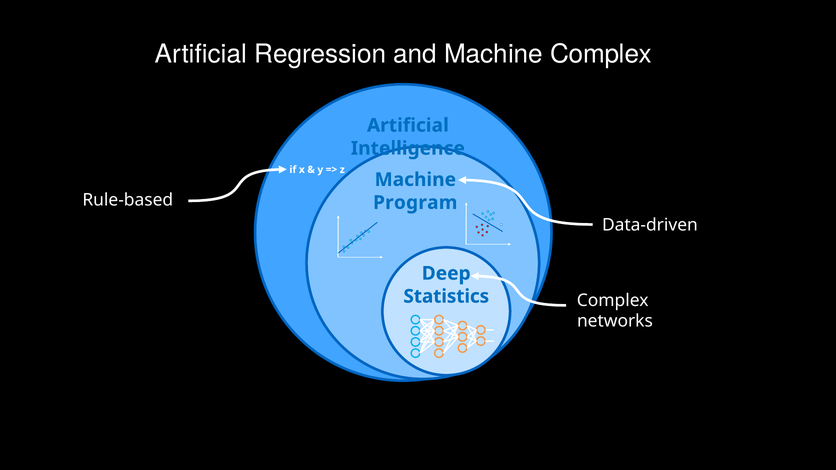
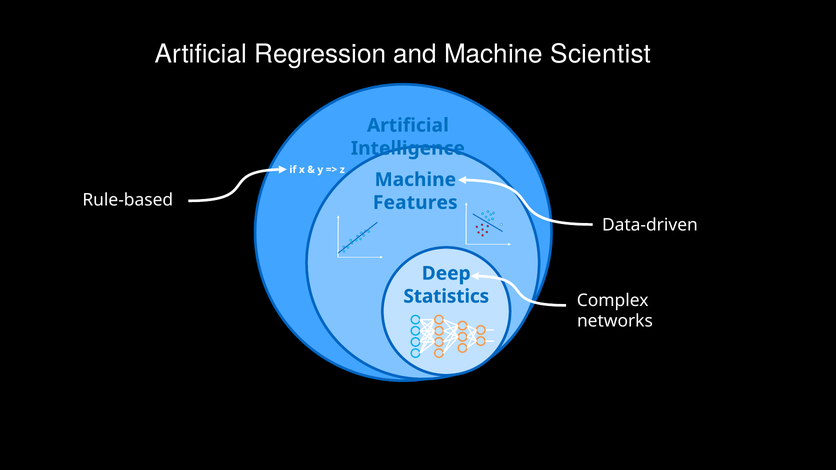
Machine Complex: Complex -> Scientist (601, 54)
Program: Program -> Features (415, 203)
